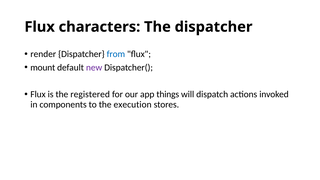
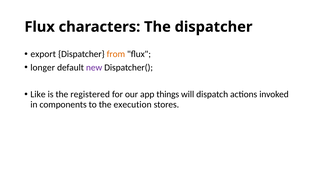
render: render -> export (43, 54)
from colour: blue -> orange (116, 54)
mount: mount -> longer (43, 68)
Flux: Flux -> Like (38, 94)
